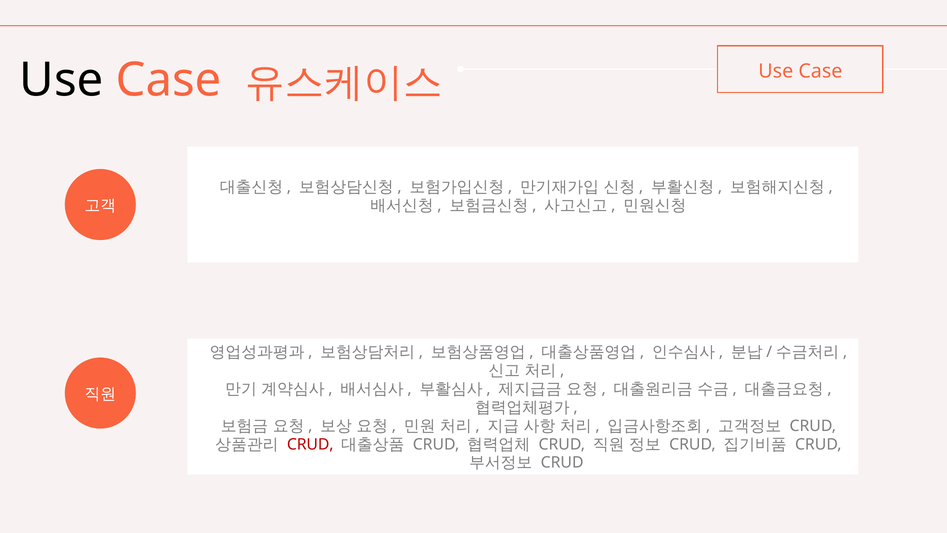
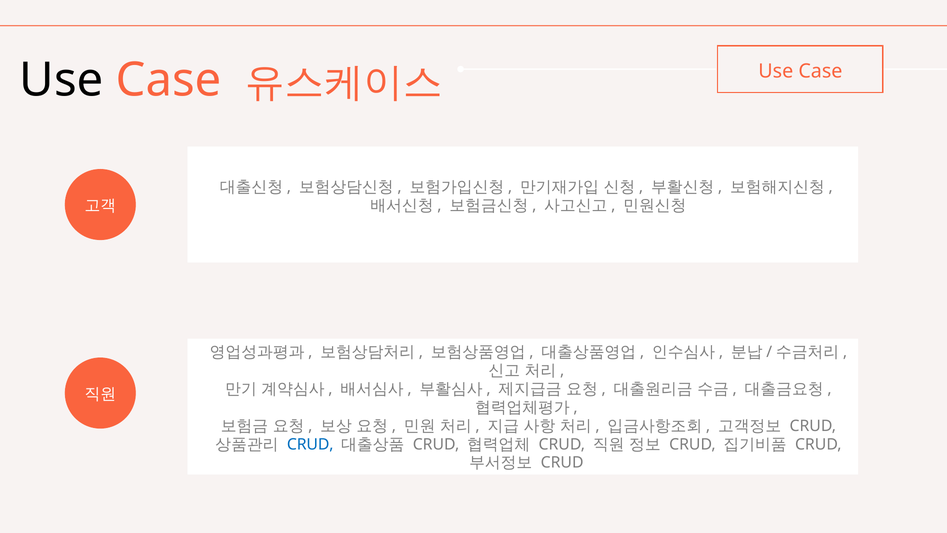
CRUD colour: red -> blue (310, 444)
